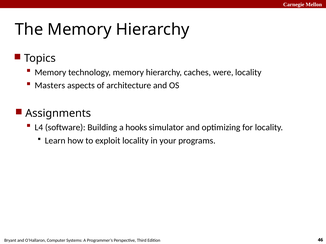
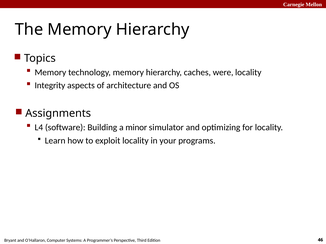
Masters: Masters -> Integrity (50, 86)
hooks: hooks -> minor (136, 128)
